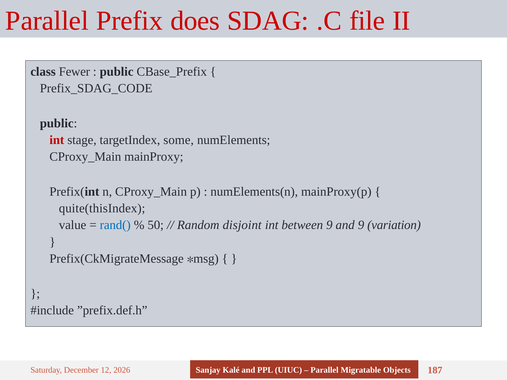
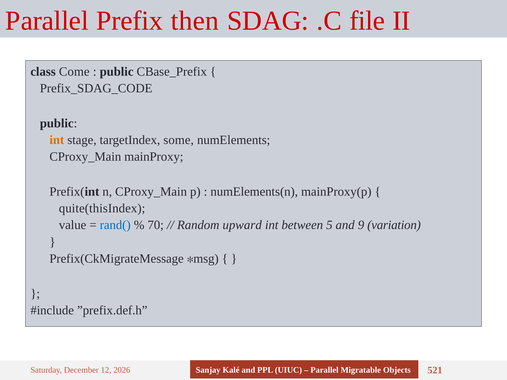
does: does -> then (195, 21)
Fewer: Fewer -> Come (74, 72)
int colour: red -> orange (57, 140)
50: 50 -> 70 (156, 225)
disjoint: disjoint -> upward (242, 225)
between 9: 9 -> 5 (329, 225)
187: 187 -> 521 (435, 371)
